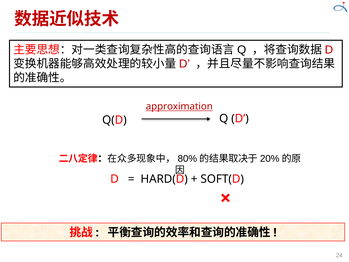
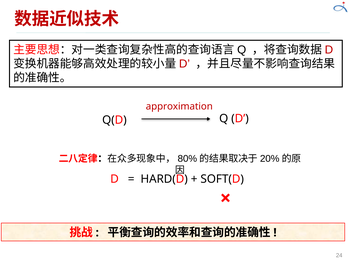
approximation underline: present -> none (179, 106)
